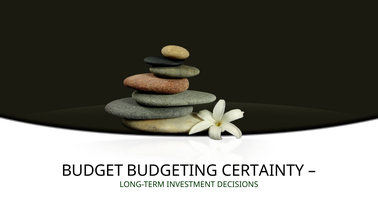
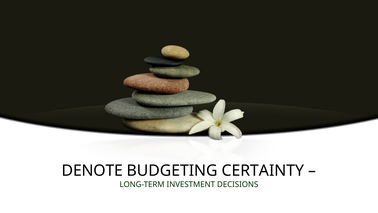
BUDGET: BUDGET -> DENOTE (92, 170)
